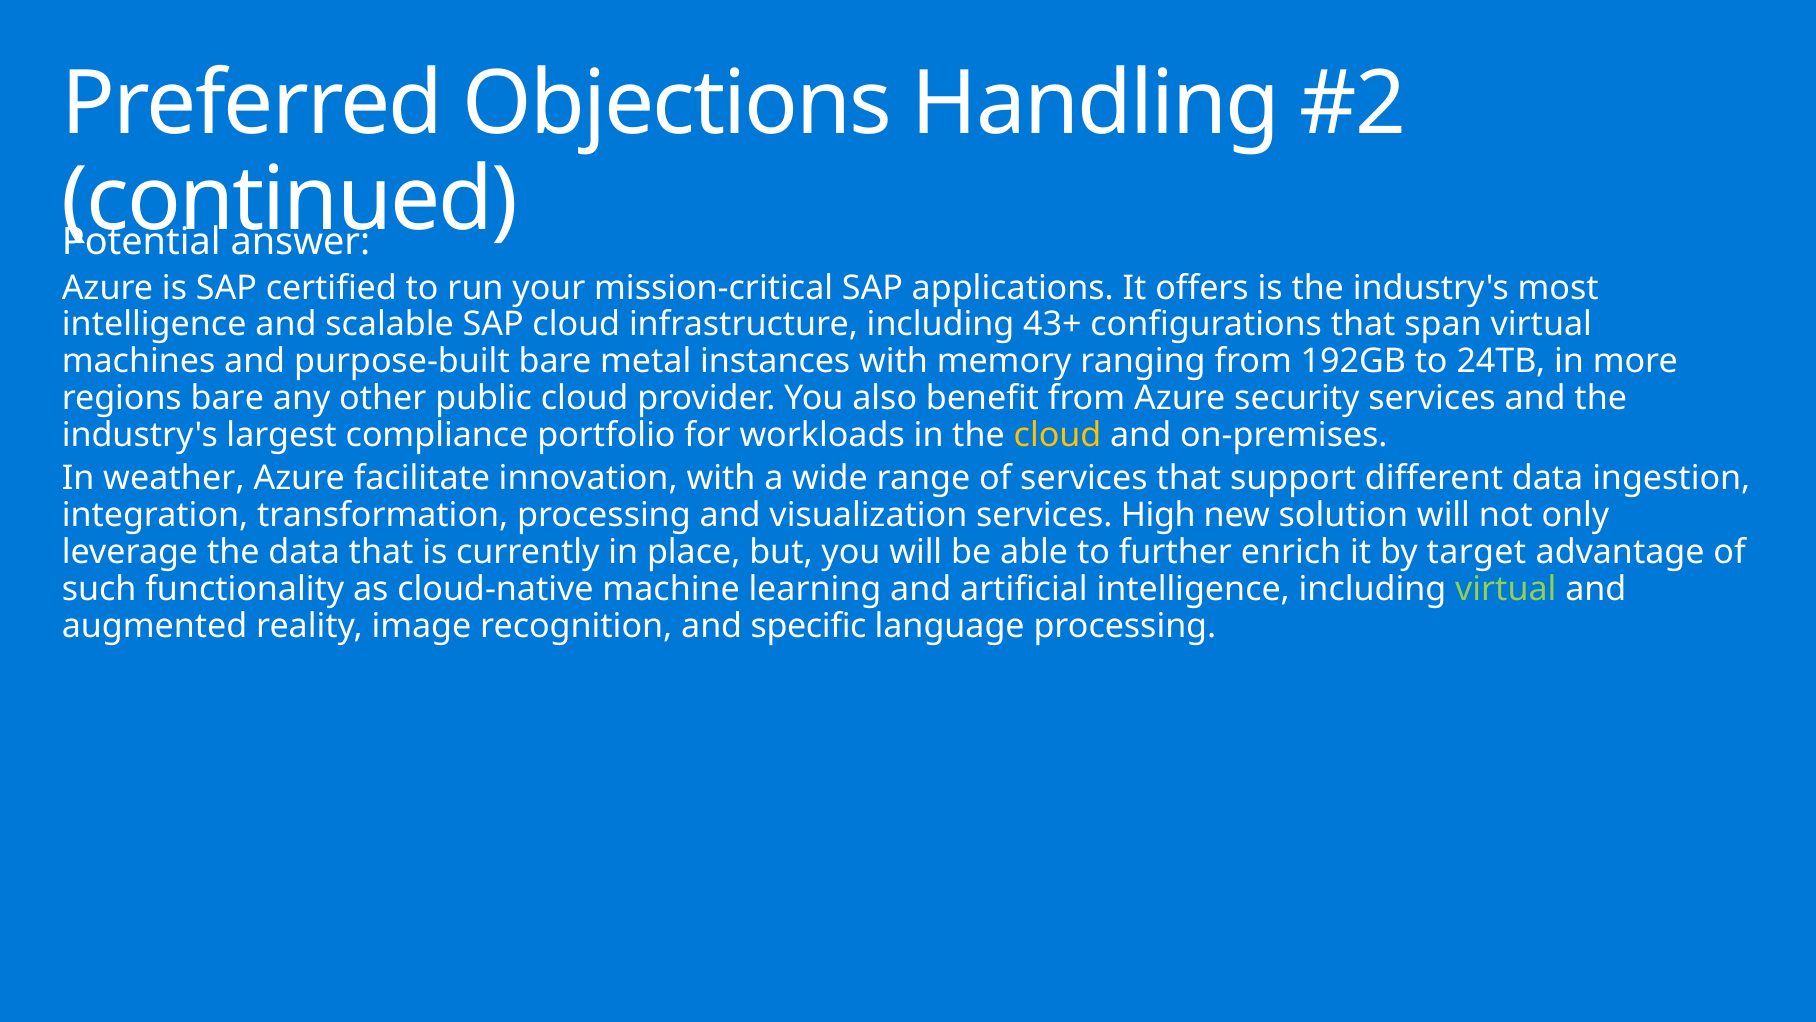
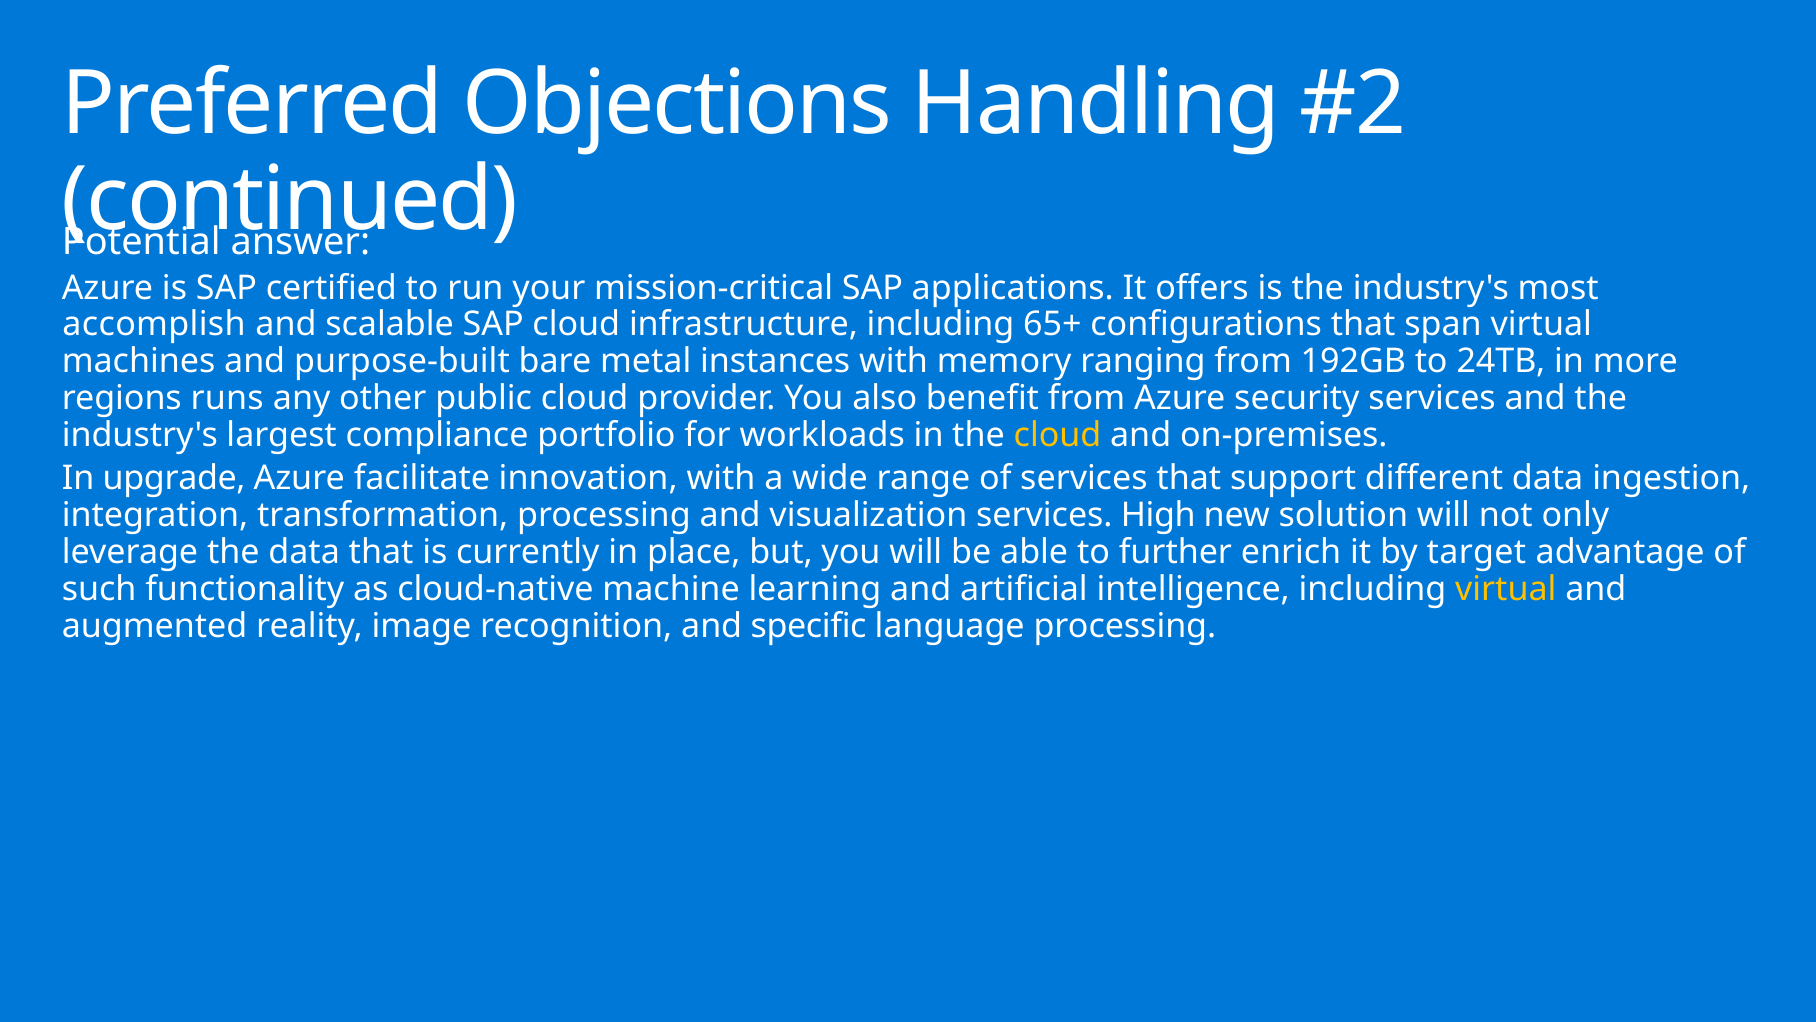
intelligence: intelligence -> accomplish (154, 324)
43+: 43+ -> 65+ (1052, 324)
regions bare: bare -> runs (227, 398)
weather: weather -> upgrade (174, 478)
virtual colour: light green -> yellow (1506, 589)
